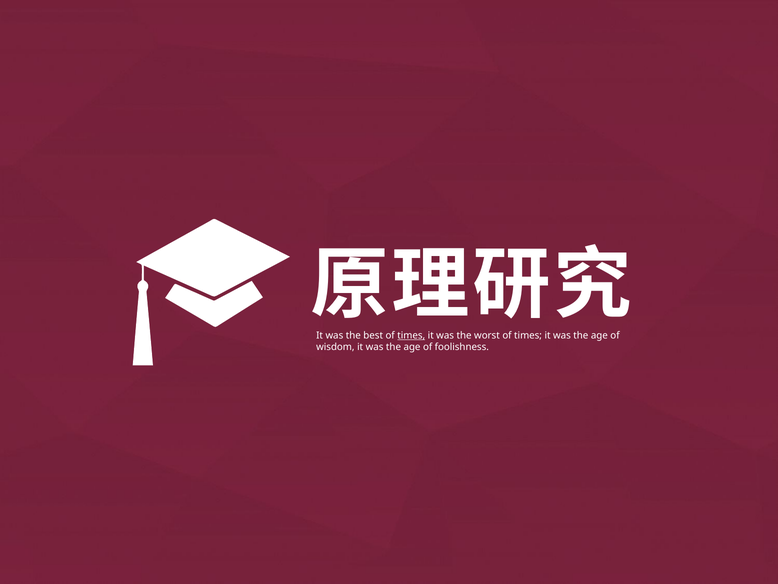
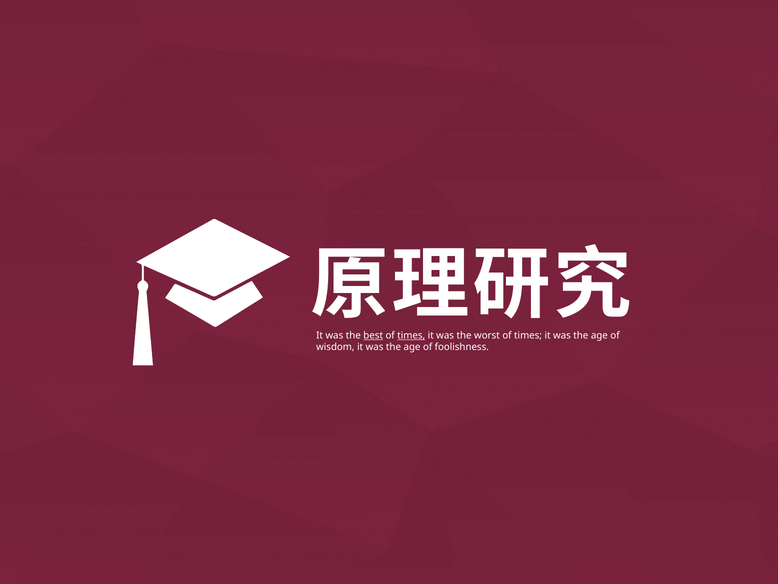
best underline: none -> present (373, 335)
